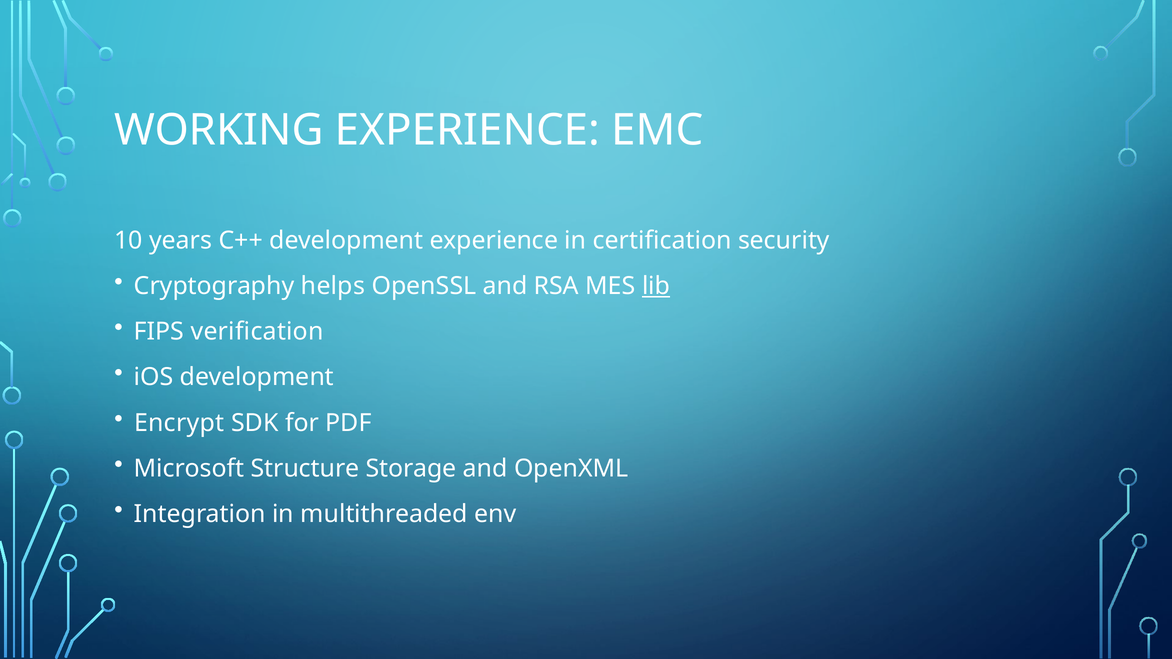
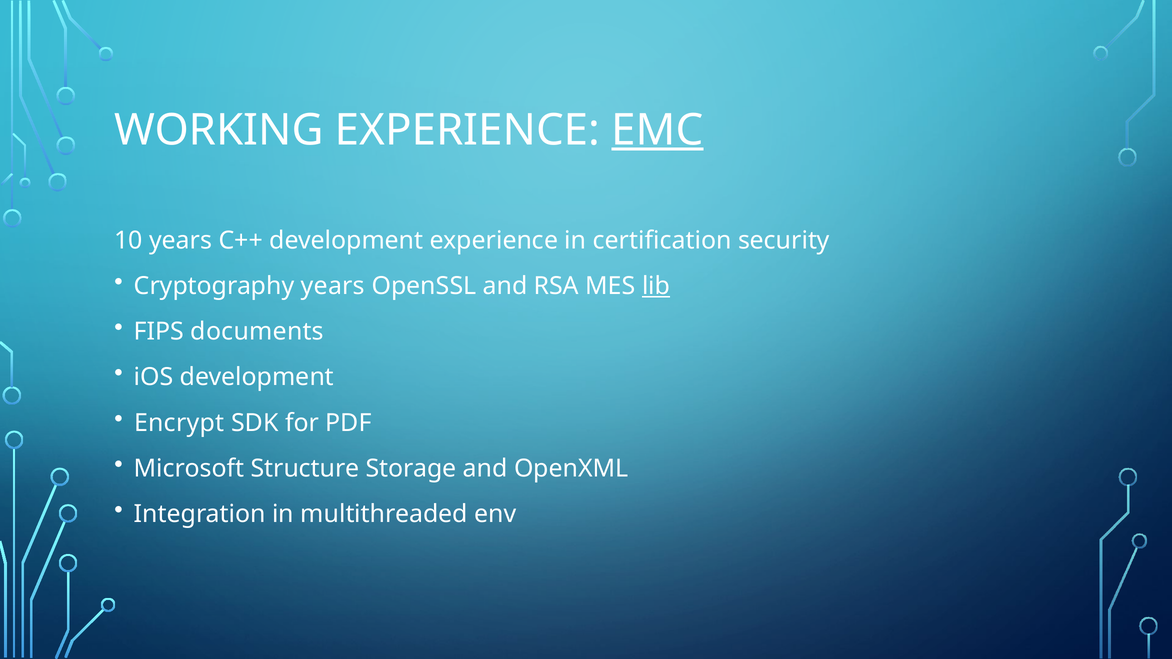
EMC underline: none -> present (657, 130)
Cryptography helps: helps -> years (333, 286)
verification: verification -> documents (257, 332)
